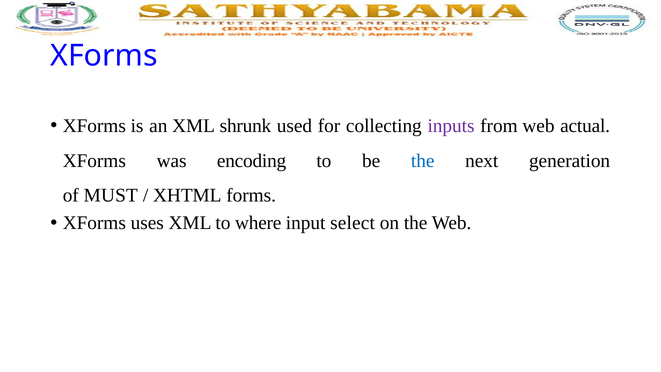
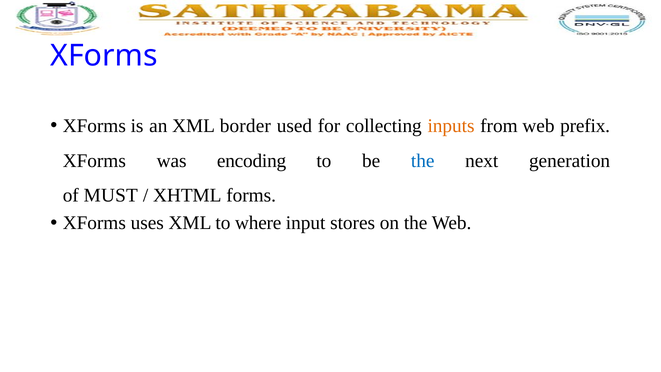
shrunk: shrunk -> border (245, 126)
inputs colour: purple -> orange (451, 126)
actual: actual -> prefix (585, 126)
select: select -> stores (353, 223)
